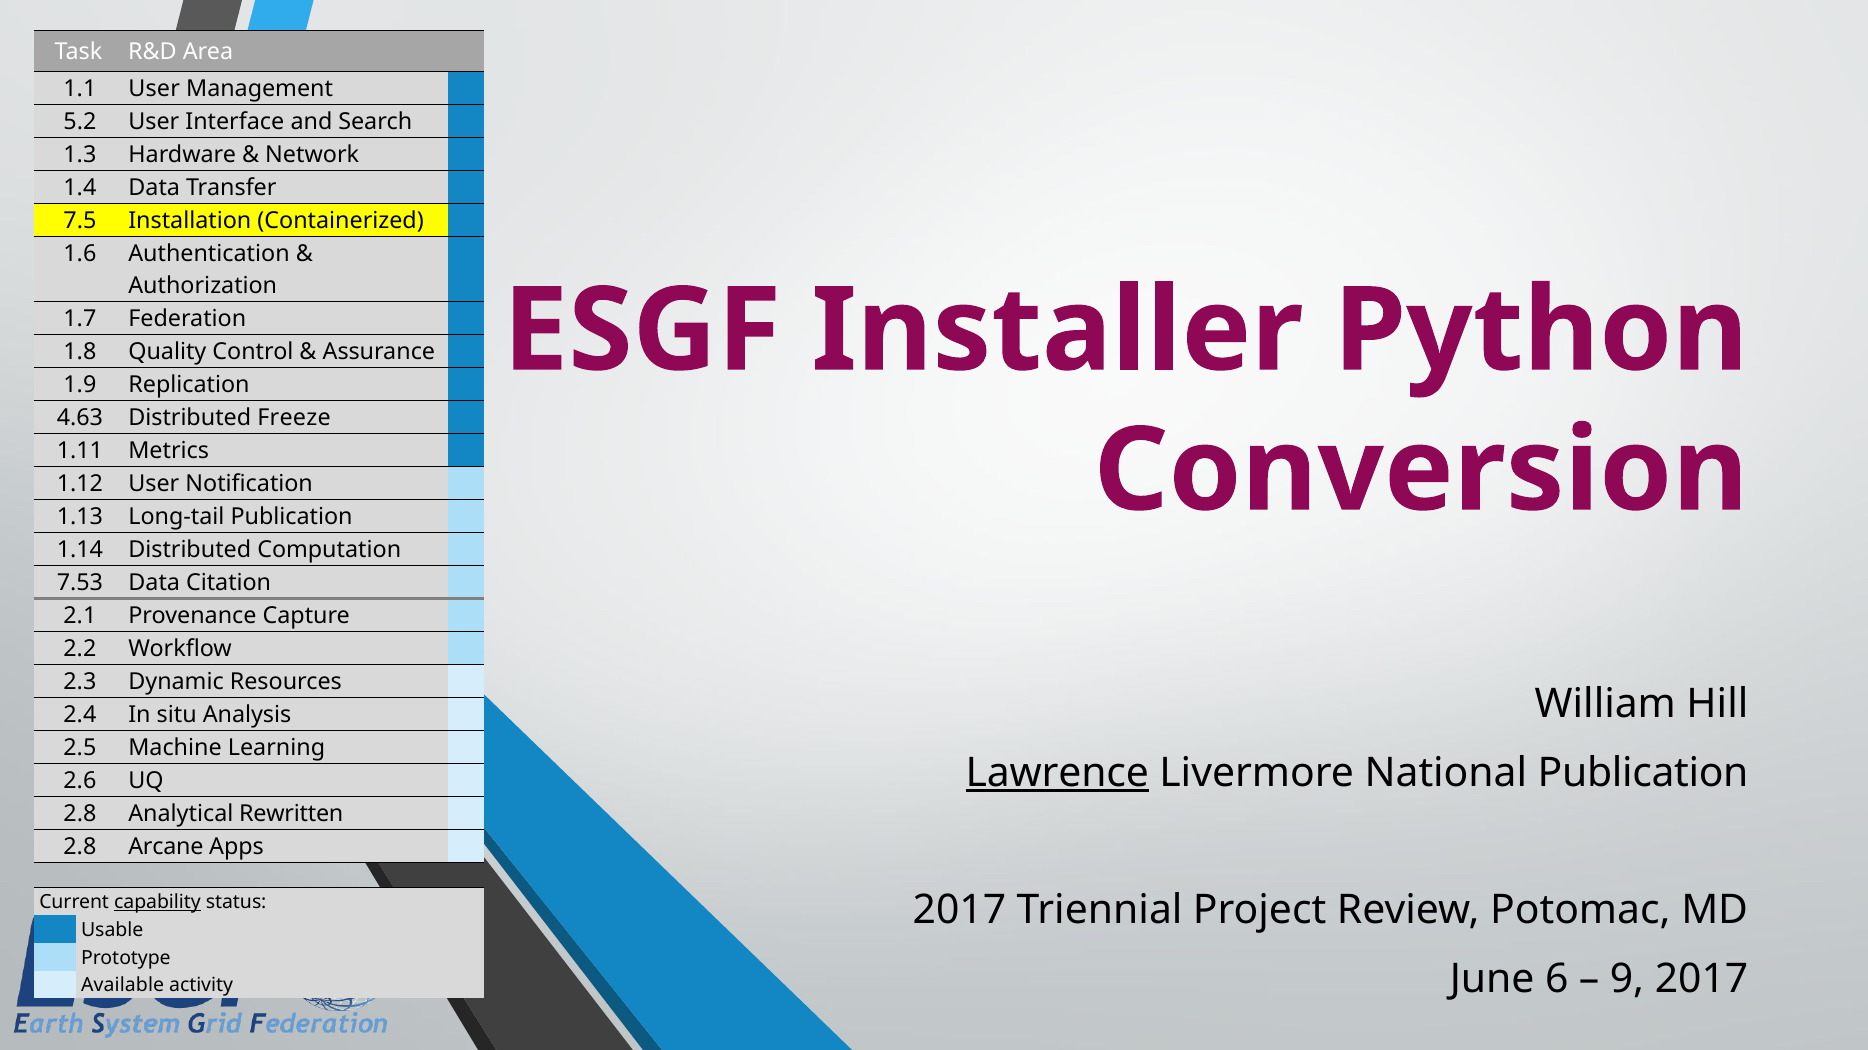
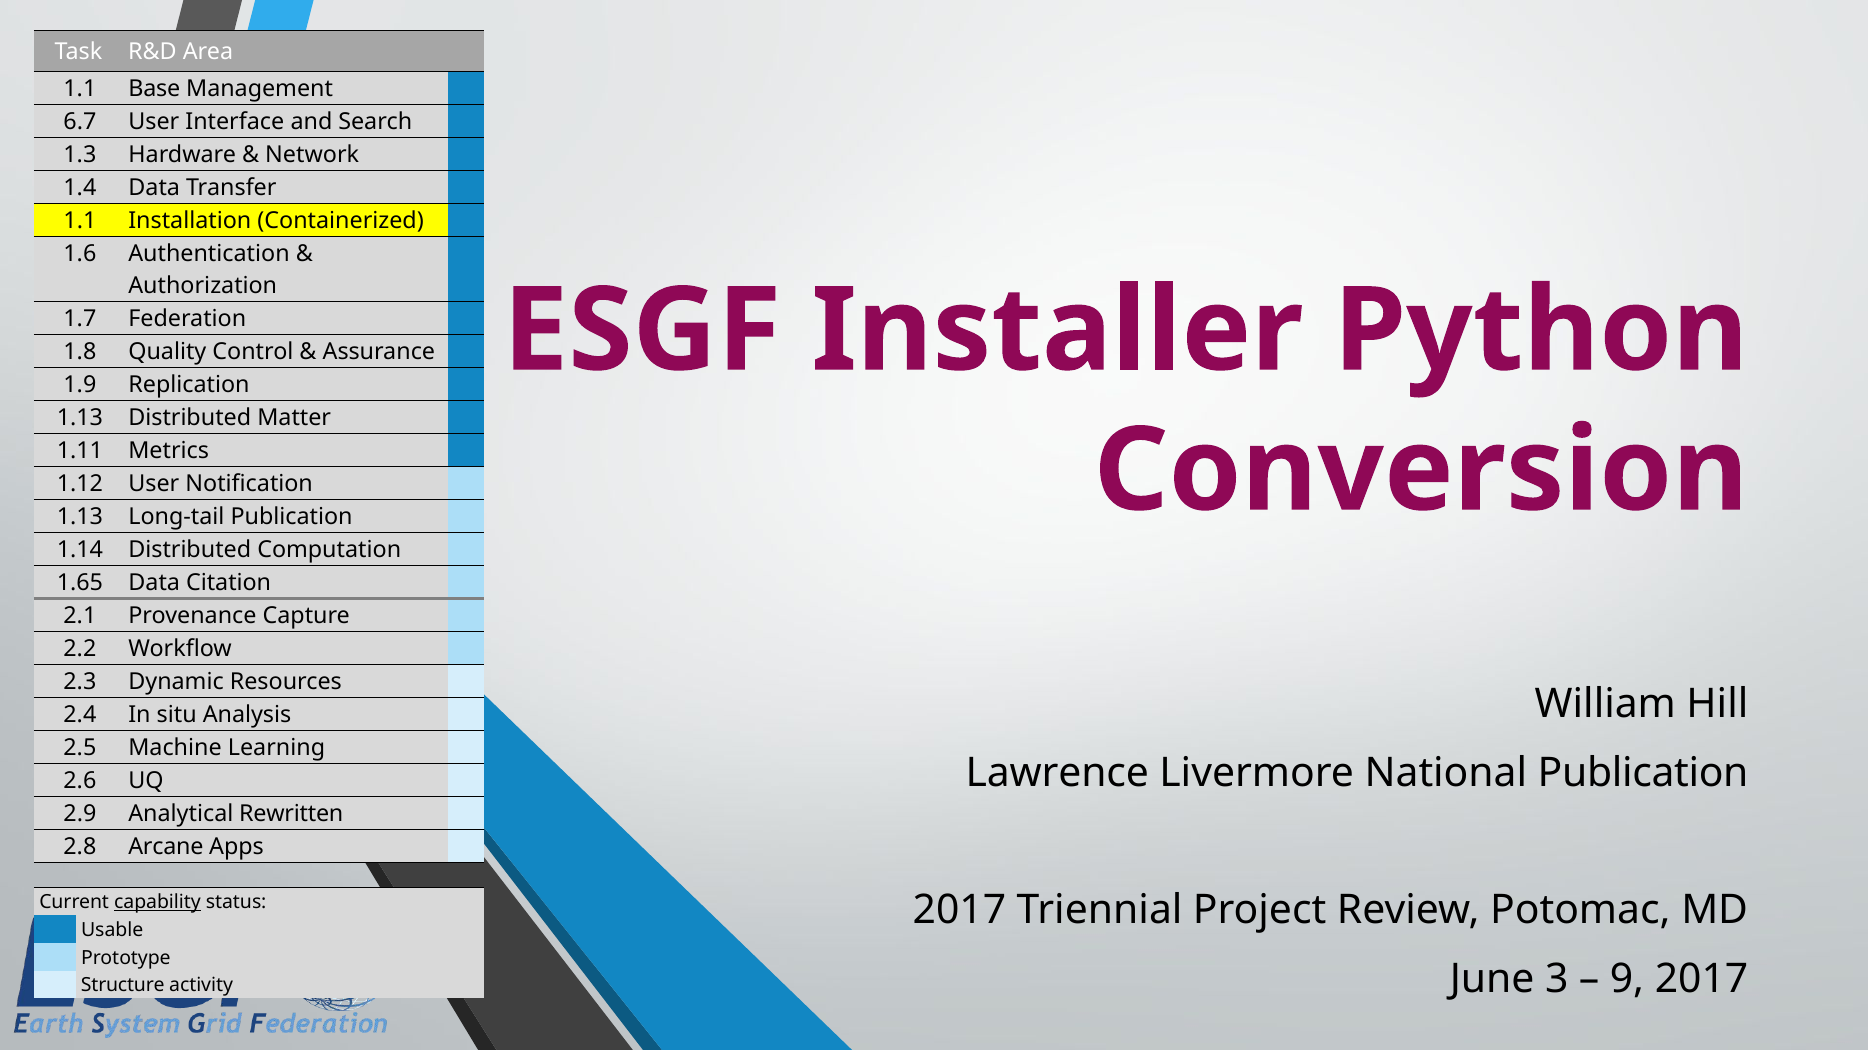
1.1 User: User -> Base (154, 89)
5.2: 5.2 -> 6.7 (80, 122)
7.5: 7.5 -> 1.1 (80, 221)
4.63: 4.63 -> 1.13 (80, 418)
Freeze: Freeze -> Matter (294, 418)
7.53: 7.53 -> 1.65 (80, 584)
Lawrence underline: present -> none (1057, 773)
2.8: 2.8 -> 2.9 (80, 815)
6: 6 -> 3 (1557, 980)
Available: Available -> Structure (123, 986)
